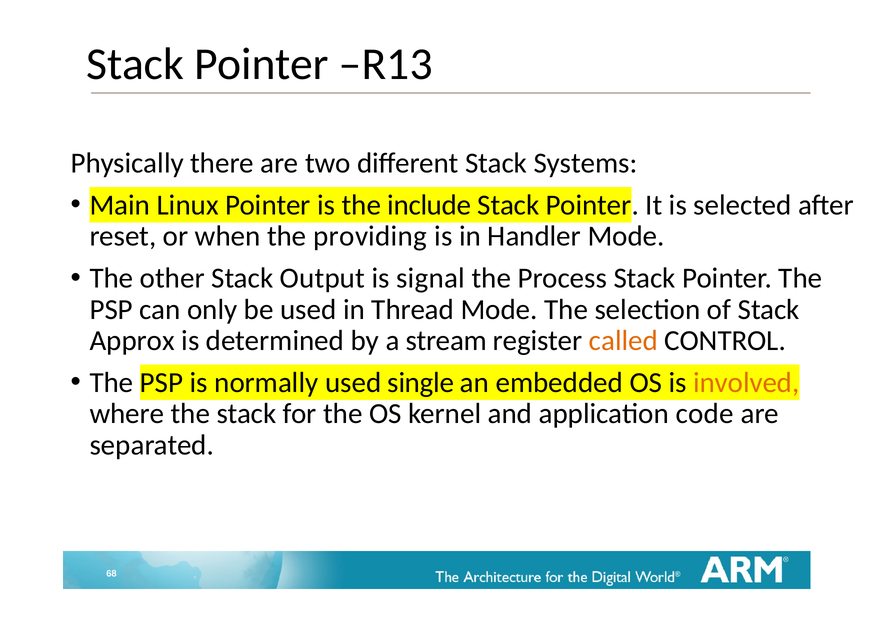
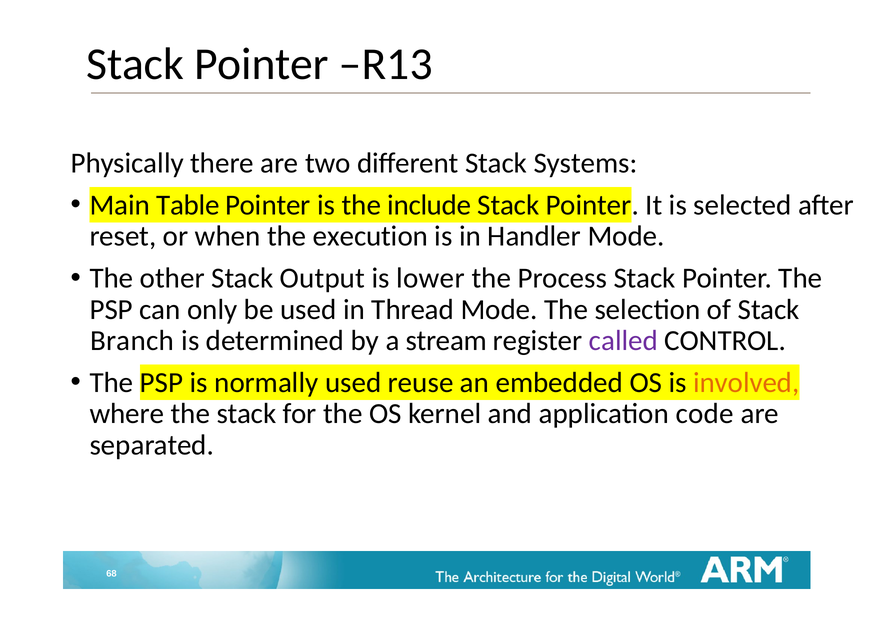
Linux: Linux -> Table (188, 205)
providing: providing -> execution (370, 237)
signal: signal -> lower (431, 278)
Approx: Approx -> Branch (132, 341)
called colour: orange -> purple (623, 341)
single: single -> reuse (421, 383)
